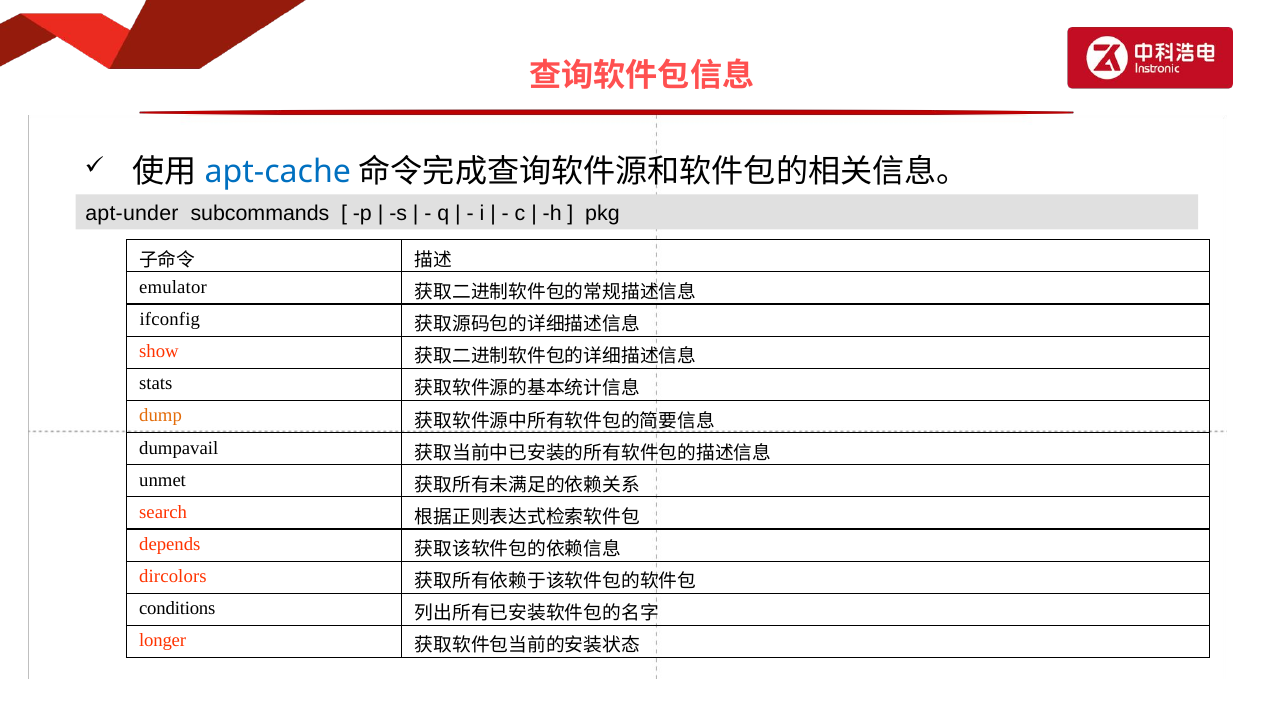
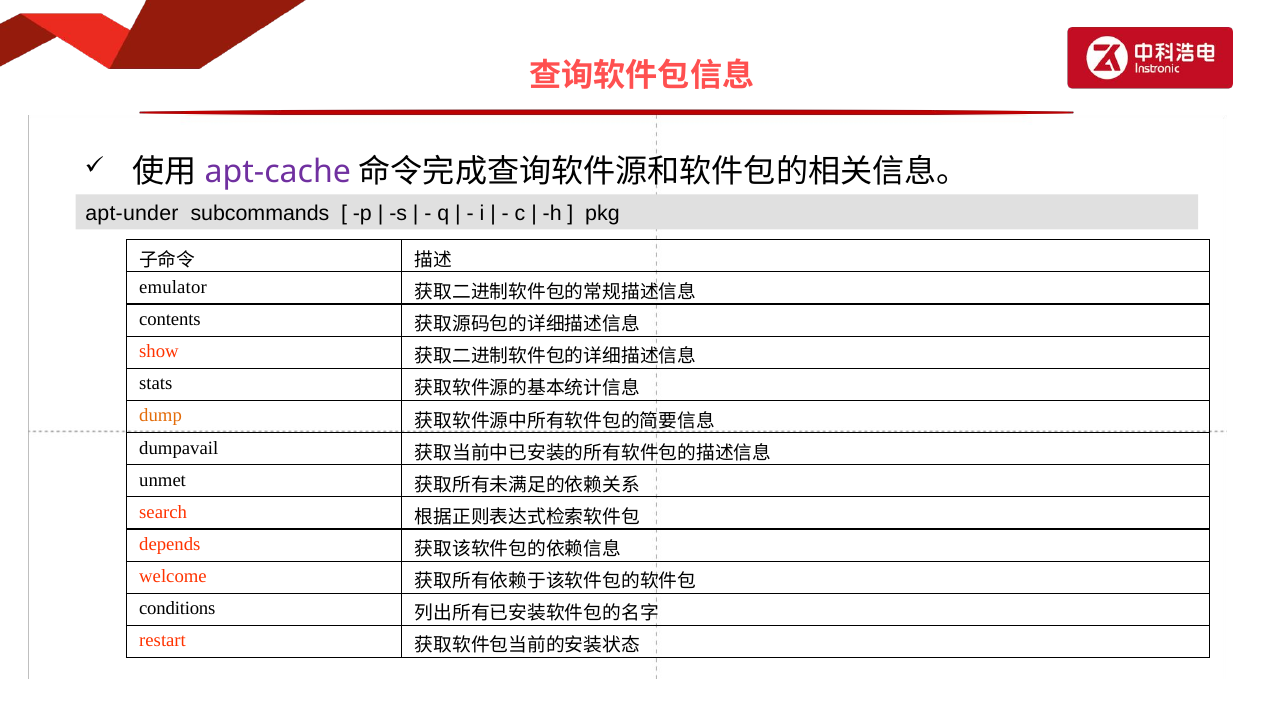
apt-cache colour: blue -> purple (278, 172)
ifconfig: ifconfig -> contents (170, 319)
dircolors: dircolors -> welcome (173, 577)
longer: longer -> restart (163, 641)
